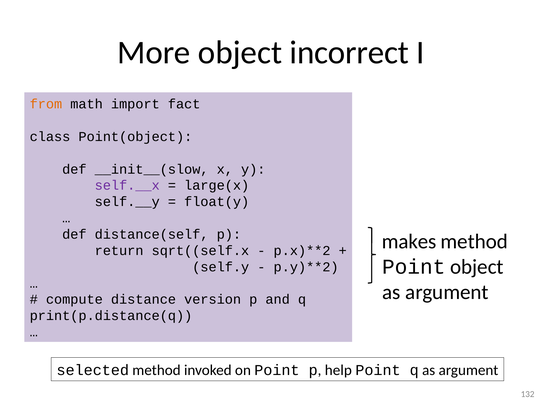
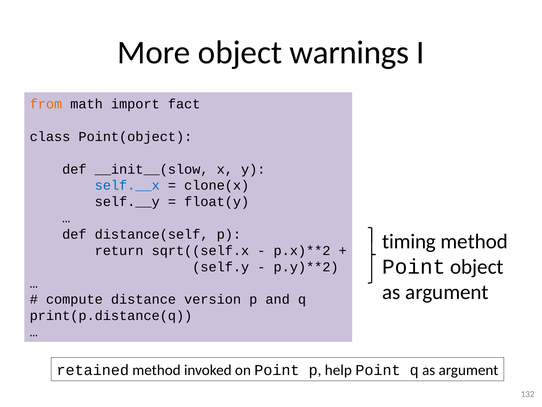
incorrect: incorrect -> warnings (349, 52)
self.__x colour: purple -> blue (127, 185)
large(x: large(x -> clone(x (217, 185)
makes: makes -> timing (409, 241)
selected: selected -> retained (93, 370)
